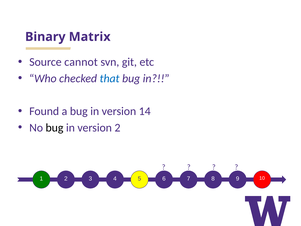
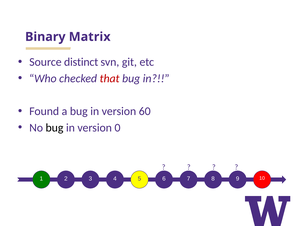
cannot: cannot -> distinct (81, 62)
that colour: blue -> red (110, 78)
14: 14 -> 60 (145, 111)
version 2: 2 -> 0 (117, 128)
